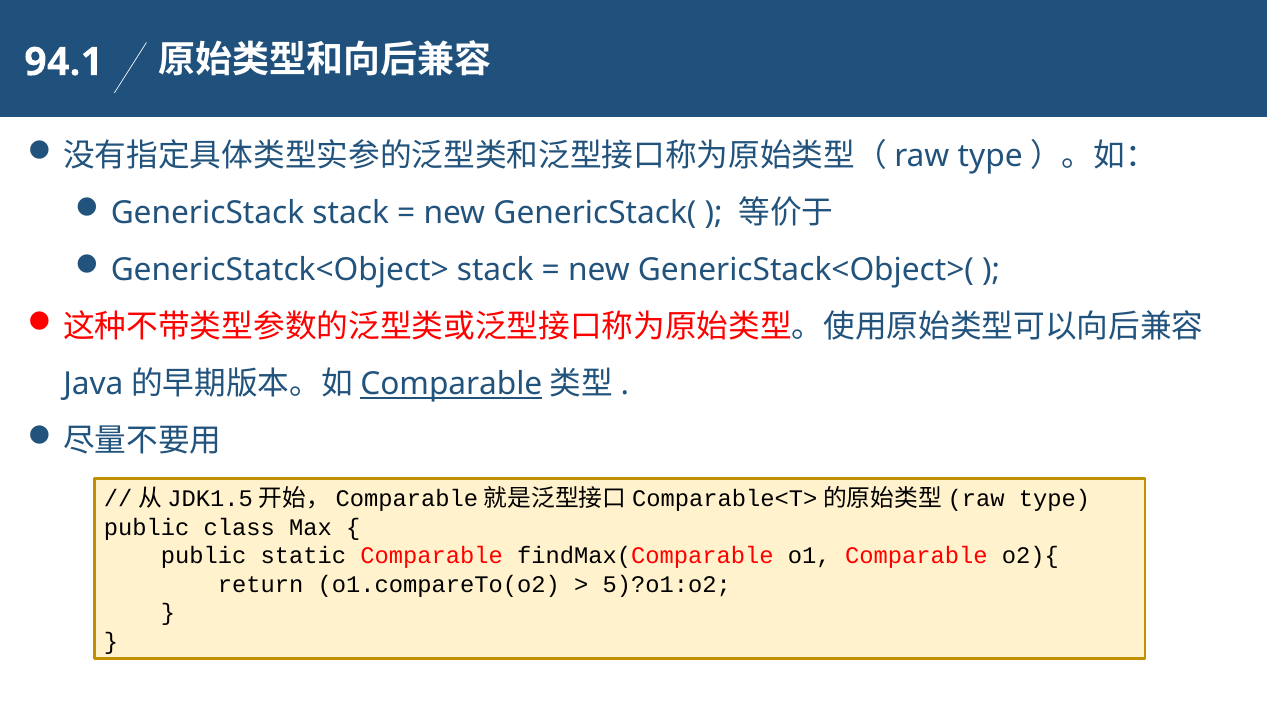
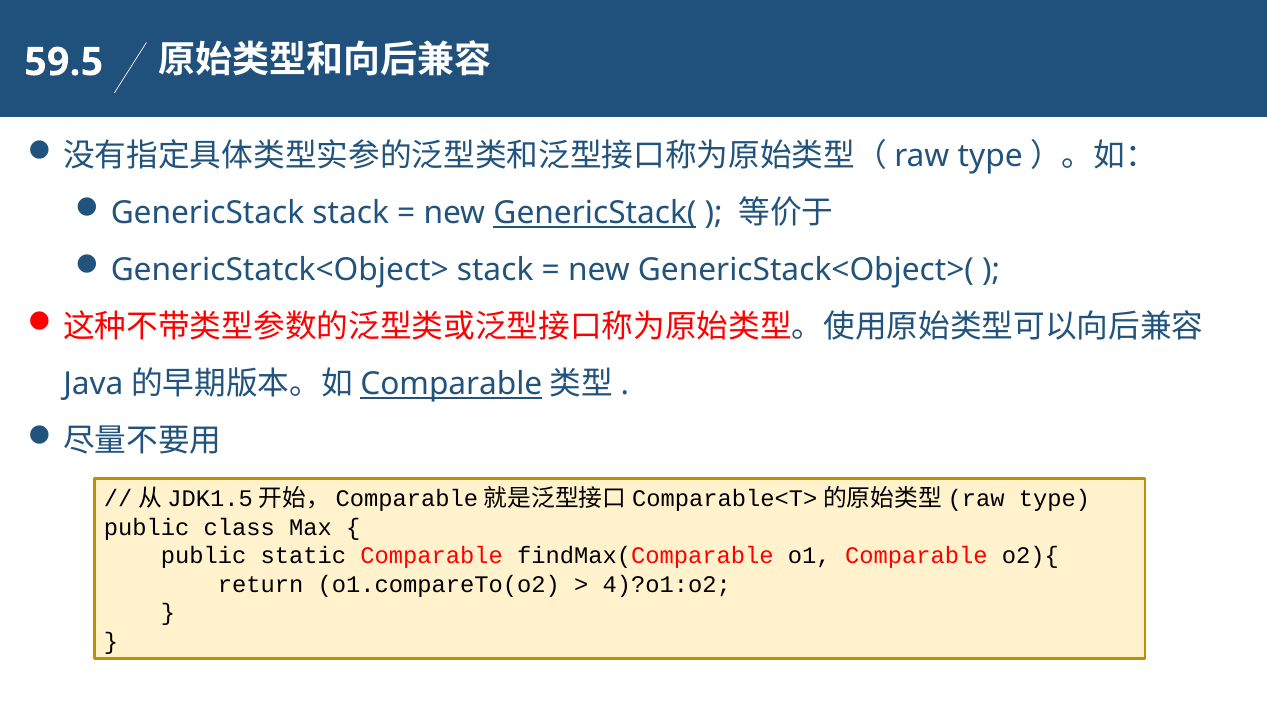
94.1: 94.1 -> 59.5 (64, 62)
GenericStack( underline: none -> present (595, 213)
5)?o1:o2: 5)?o1:o2 -> 4)?o1:o2 (667, 584)
